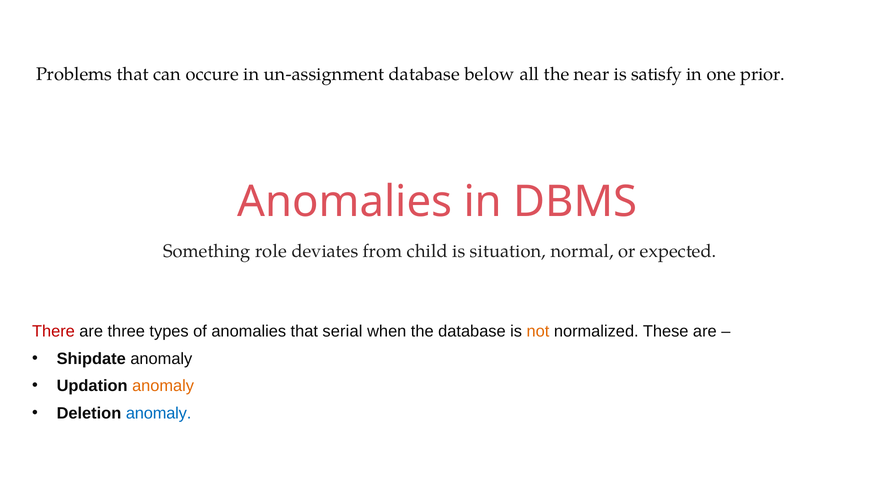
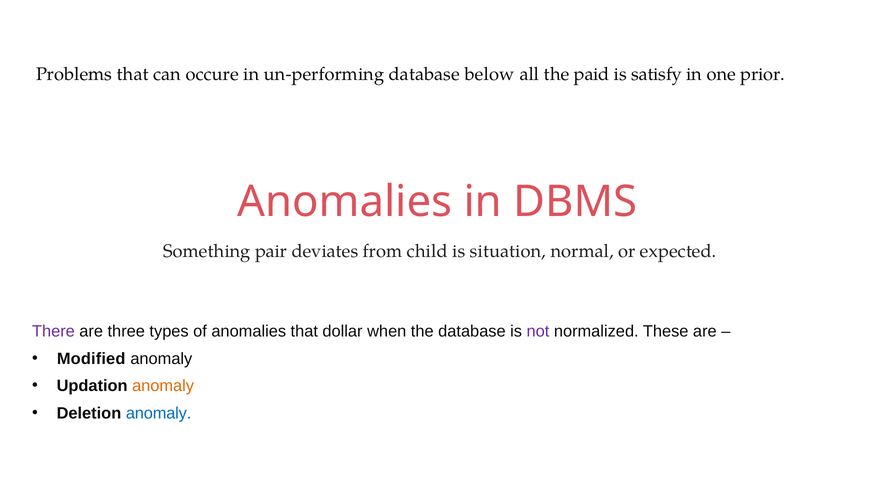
un-assignment: un-assignment -> un-performing (324, 74)
near: near -> paid (592, 74)
role: role -> pair (271, 251)
There colour: red -> purple (53, 331)
serial: serial -> dollar (343, 331)
not colour: orange -> purple (538, 331)
Shipdate: Shipdate -> Modified (91, 359)
